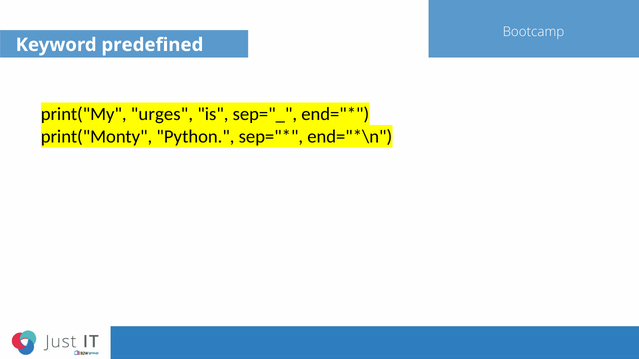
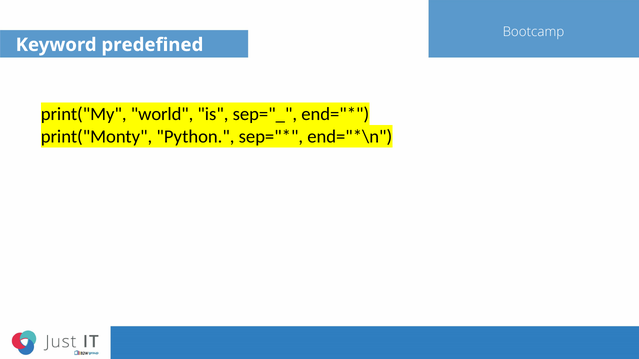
urges: urges -> world (162, 114)
